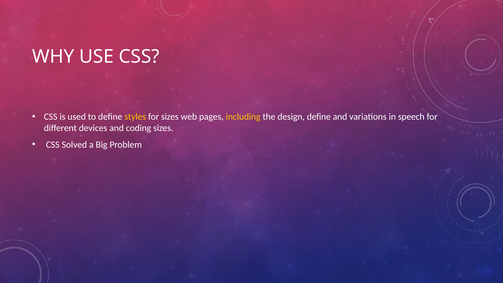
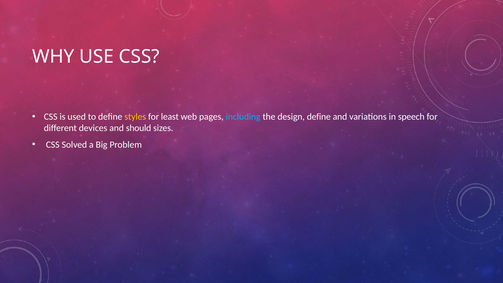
for sizes: sizes -> least (170, 117)
including colour: yellow -> light blue (243, 117)
coding: coding -> should (139, 128)
